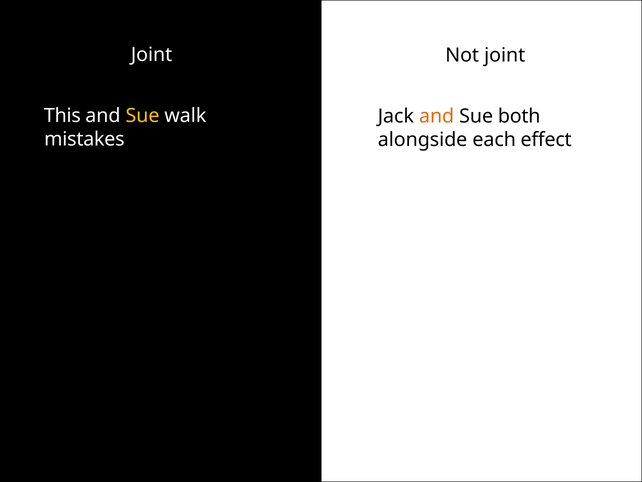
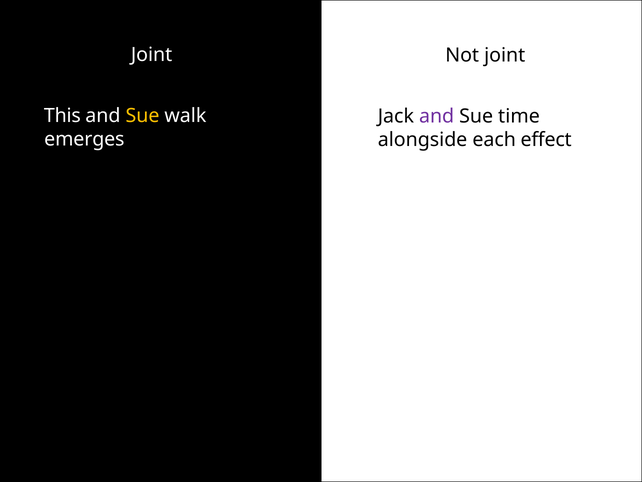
and colour: orange -> purple (437, 116)
both: both -> time (519, 116)
mistakes: mistakes -> emerges (84, 139)
